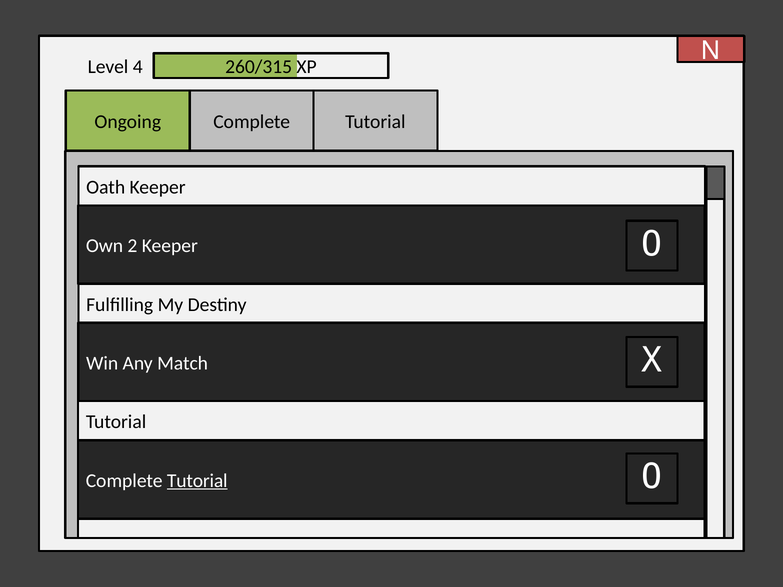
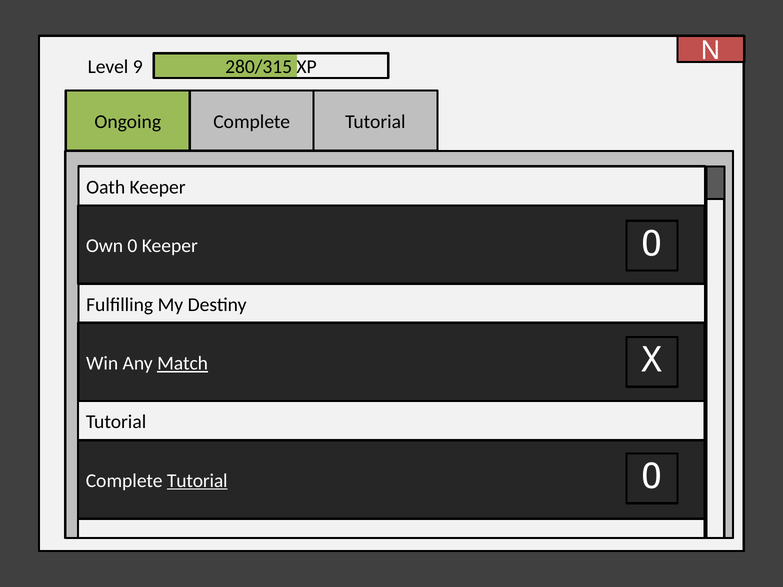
4: 4 -> 9 (138, 67)
260/315: 260/315 -> 280/315 (259, 67)
2: 2 -> 0 (132, 246)
Match underline: none -> present (183, 363)
